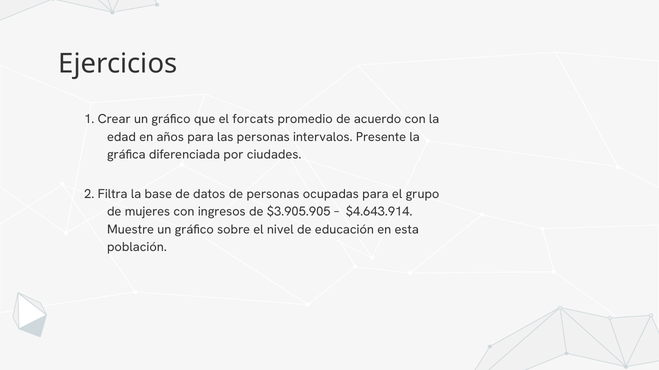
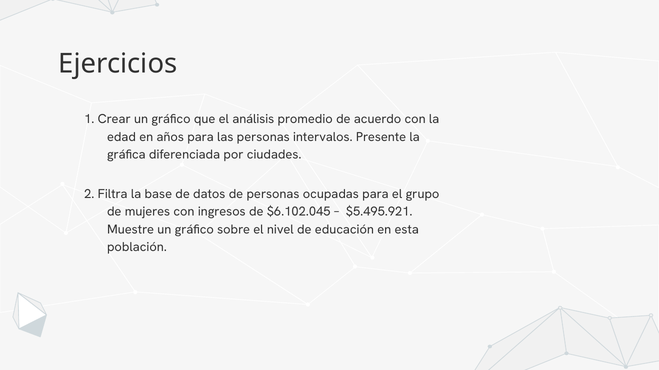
forcats: forcats -> análisis (253, 120)
$3.905.905: $3.905.905 -> $6.102.045 (299, 212)
$4.643.914: $4.643.914 -> $5.495.921 (379, 212)
